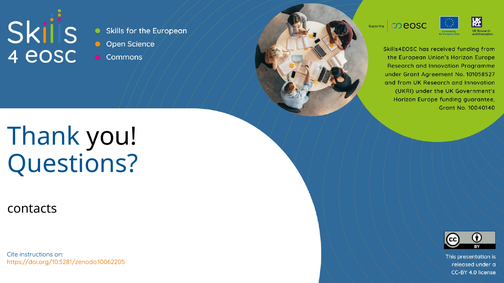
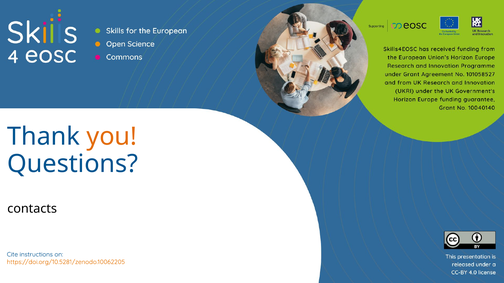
you colour: black -> orange (112, 137)
